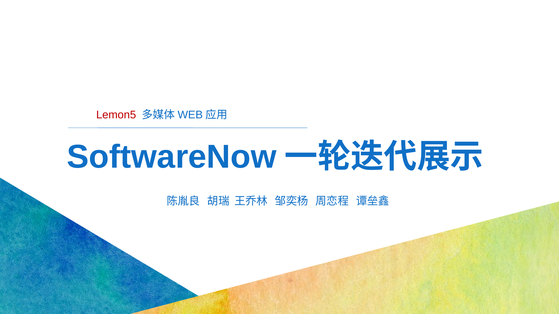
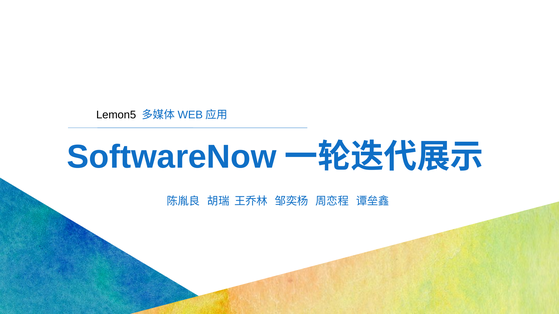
Lemon5 colour: red -> black (116, 115)
